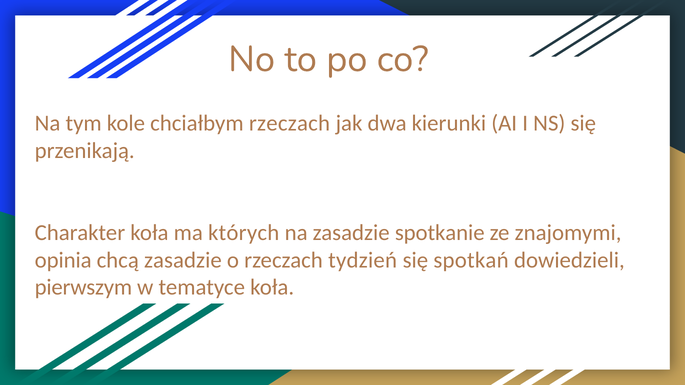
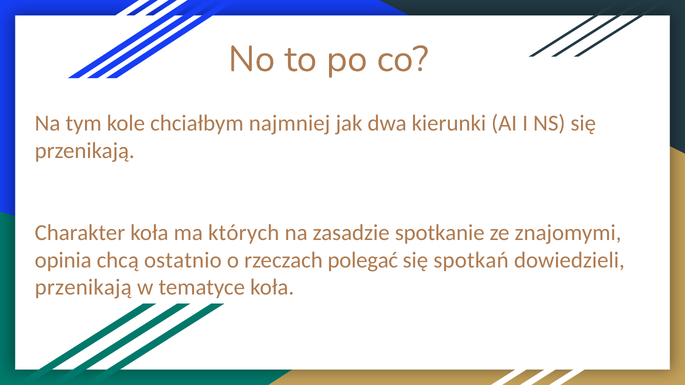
chciałbym rzeczach: rzeczach -> najmniej (290, 123)
chcą zasadzie: zasadzie -> ostatnio (183, 260)
tydzień: tydzień -> polegać (363, 260)
pierwszym: pierwszym -> przenikają (83, 288)
